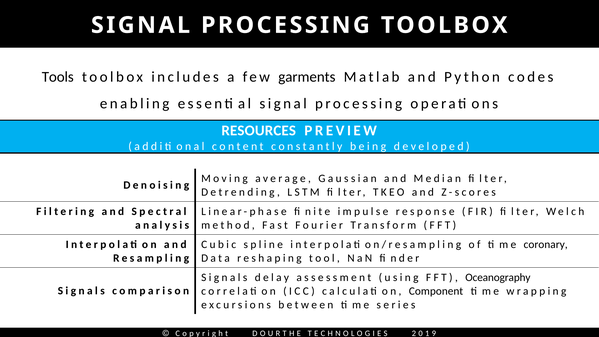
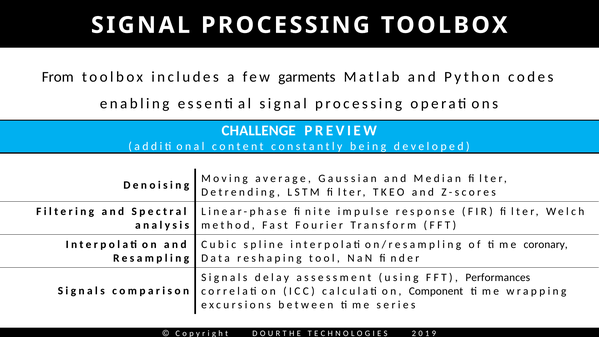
Tools: Tools -> From (58, 77)
RESOURCES: RESOURCES -> CHALLENGE (259, 131)
Oceanography: Oceanography -> Performances (498, 277)
